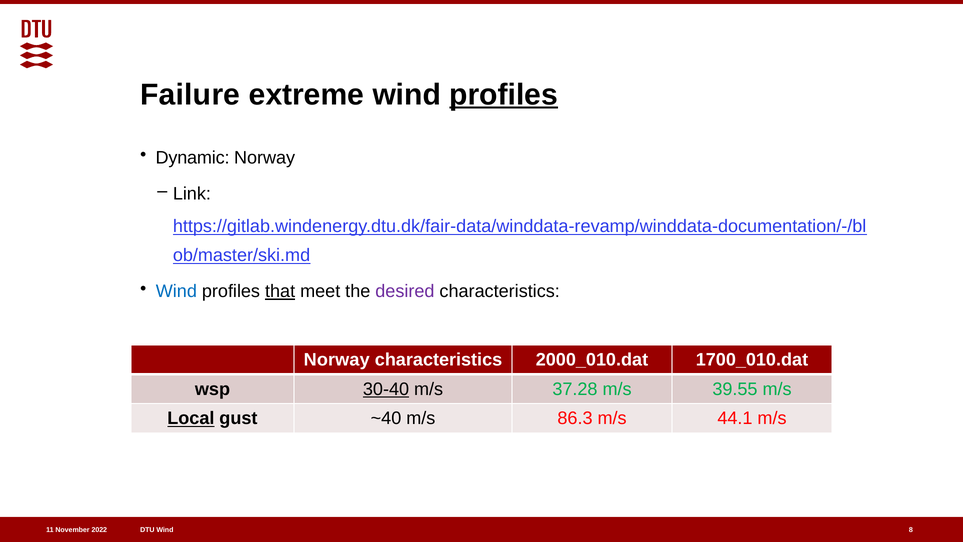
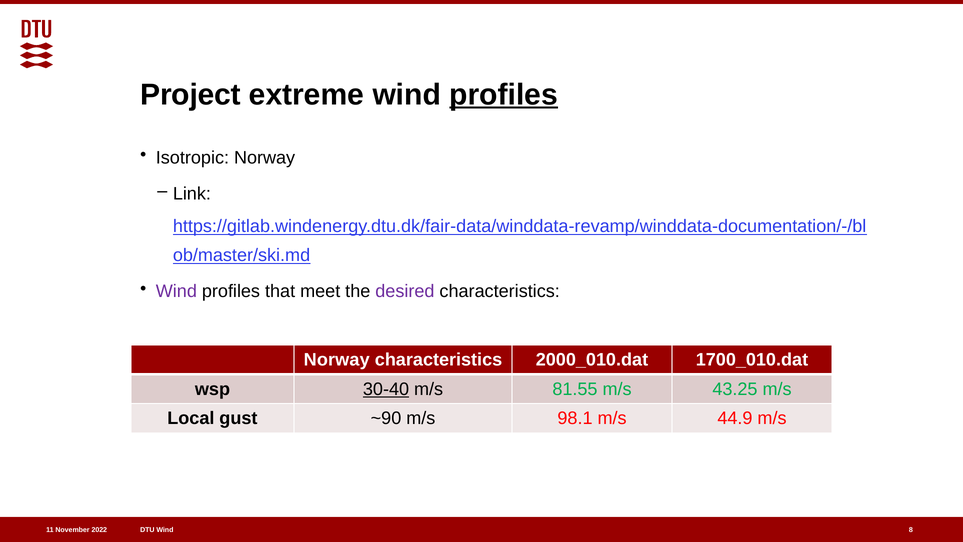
Failure: Failure -> Project (190, 95)
Dynamic: Dynamic -> Isotropic (192, 158)
Wind colour: blue -> purple (176, 291)
that underline: present -> none (280, 291)
37.28: 37.28 -> 81.55 (575, 389)
39.55: 39.55 -> 43.25 (735, 389)
Local underline: present -> none (191, 418)
~40: ~40 -> ~90 (386, 418)
86.3: 86.3 -> 98.1 (575, 418)
44.1: 44.1 -> 44.9 (735, 418)
